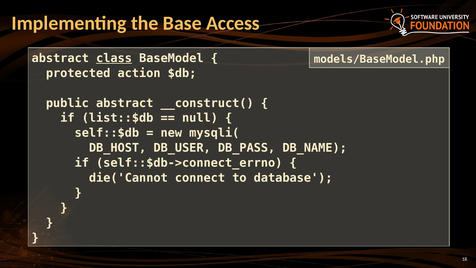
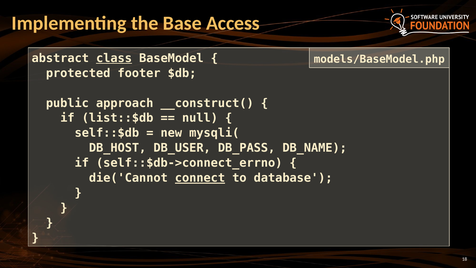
action: action -> footer (139, 73)
public abstract: abstract -> approach (125, 103)
connect underline: none -> present (200, 178)
